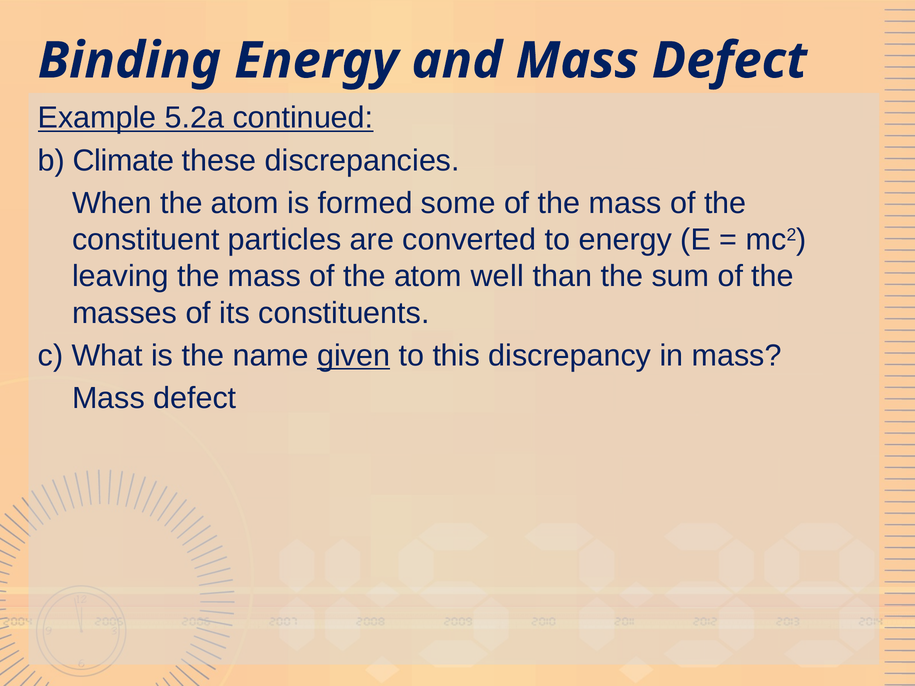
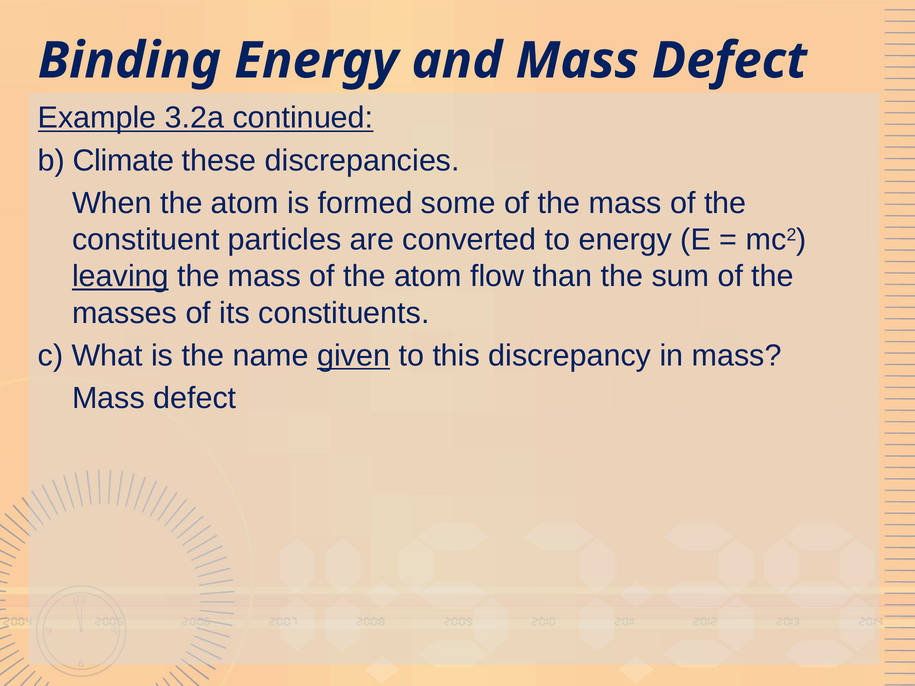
5.2a: 5.2a -> 3.2a (194, 118)
leaving underline: none -> present (120, 277)
well: well -> flow (497, 277)
